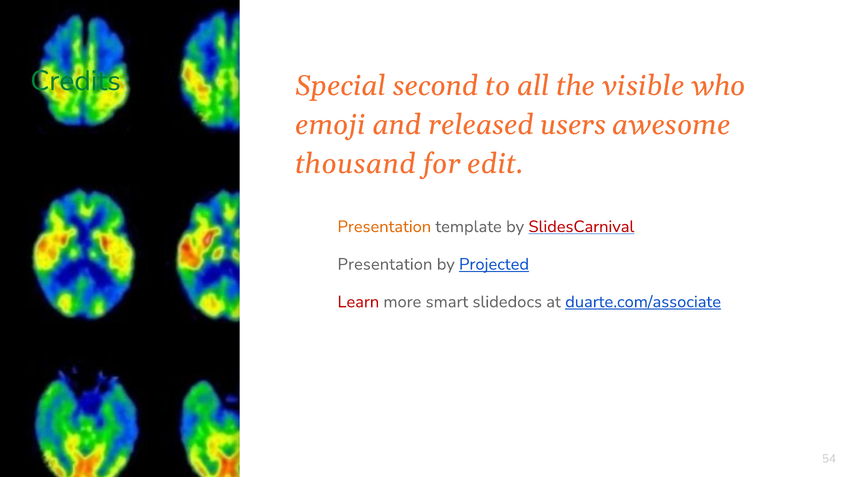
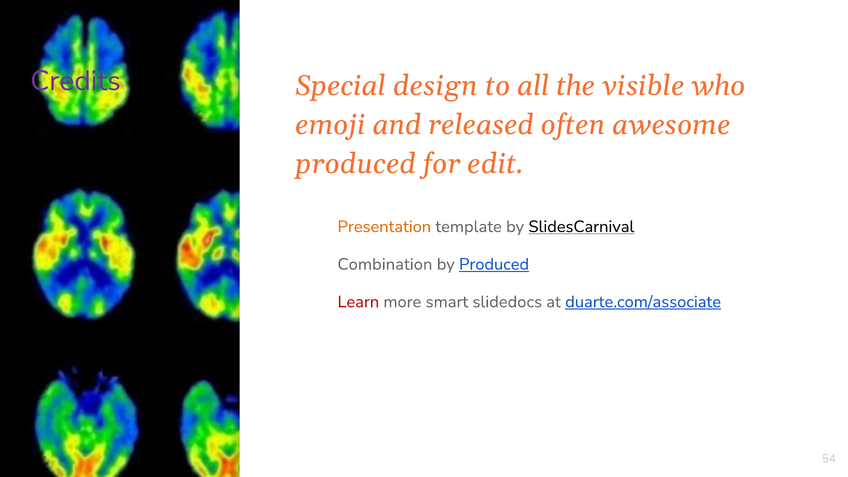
Credits colour: green -> purple (75, 81)
second: second -> design (436, 86)
users: users -> often (573, 125)
thousand: thousand -> produced (356, 164)
SlidesCarnival colour: red -> black (581, 227)
Presentation: Presentation -> Combination (385, 264)
by Projected: Projected -> Produced (494, 264)
